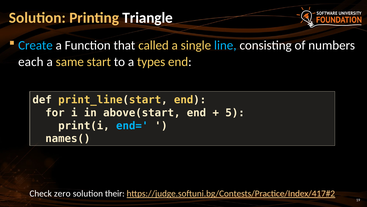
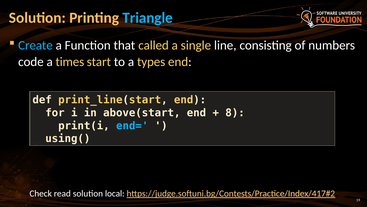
Triangle colour: white -> light blue (148, 18)
line colour: light blue -> white (225, 45)
each: each -> code (31, 62)
same: same -> times (70, 62)
5: 5 -> 8 (235, 113)
names(: names( -> using( (68, 138)
zero: zero -> read (62, 193)
their: their -> local (115, 193)
